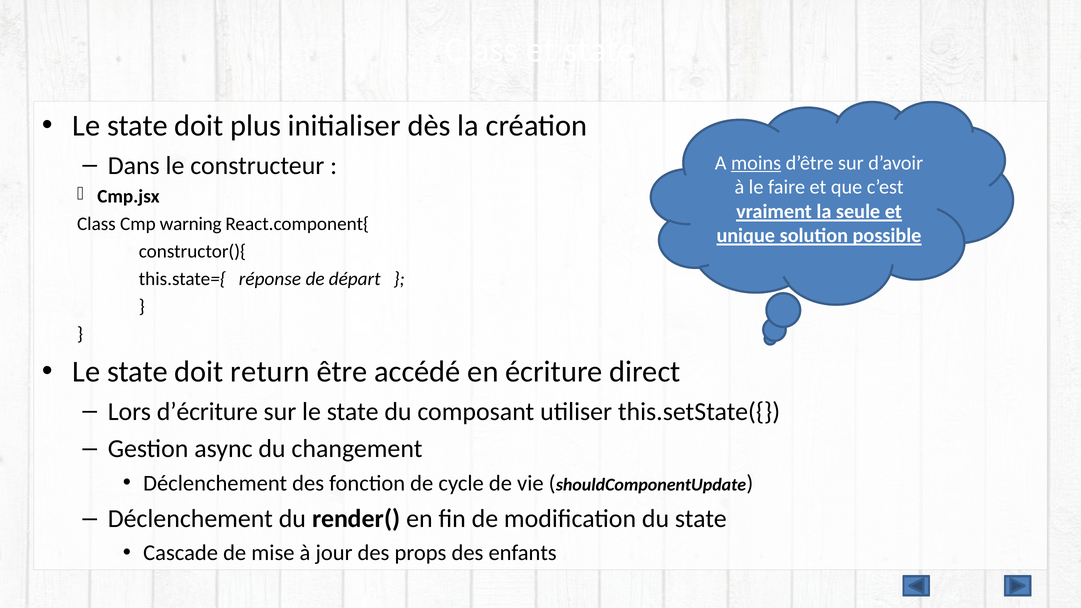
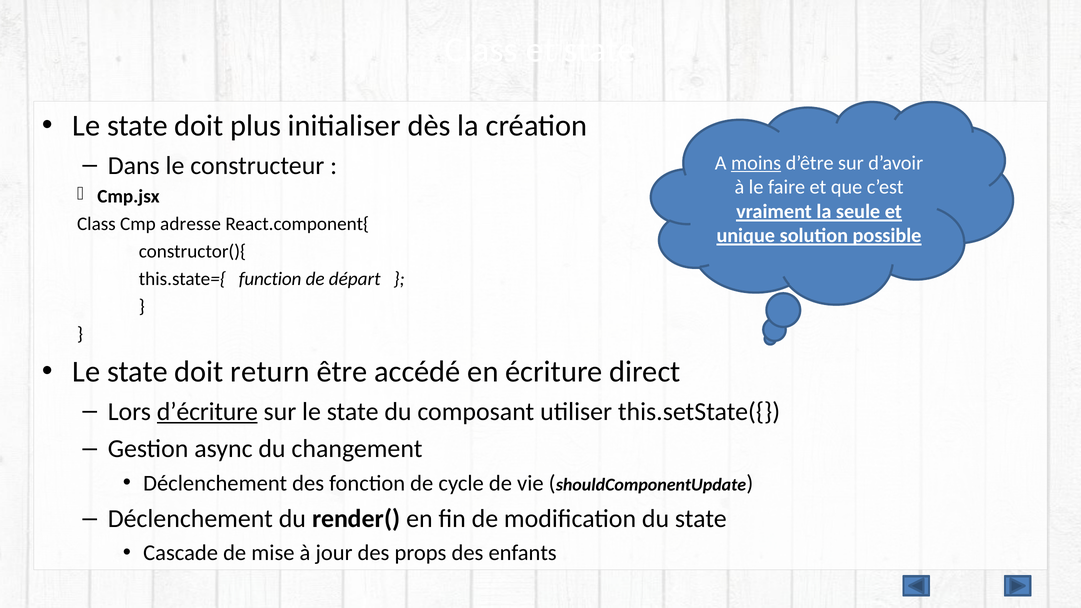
warning: warning -> adresse (190, 224)
réponse: réponse -> function (270, 279)
d’écriture underline: none -> present (207, 412)
